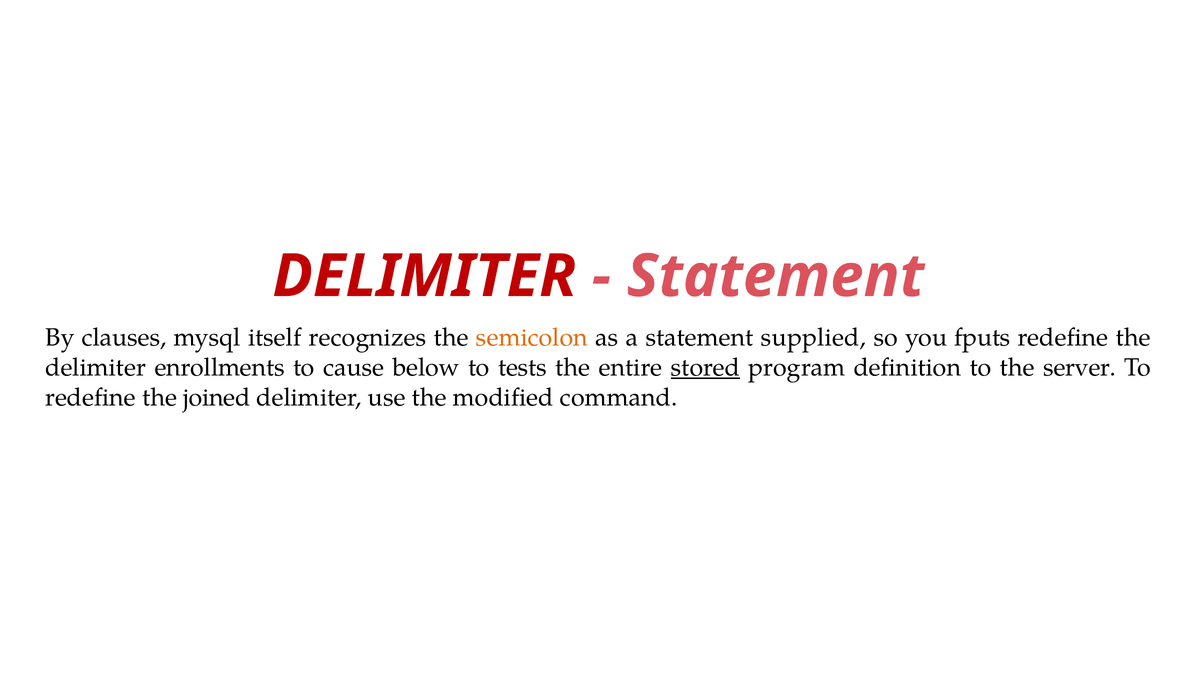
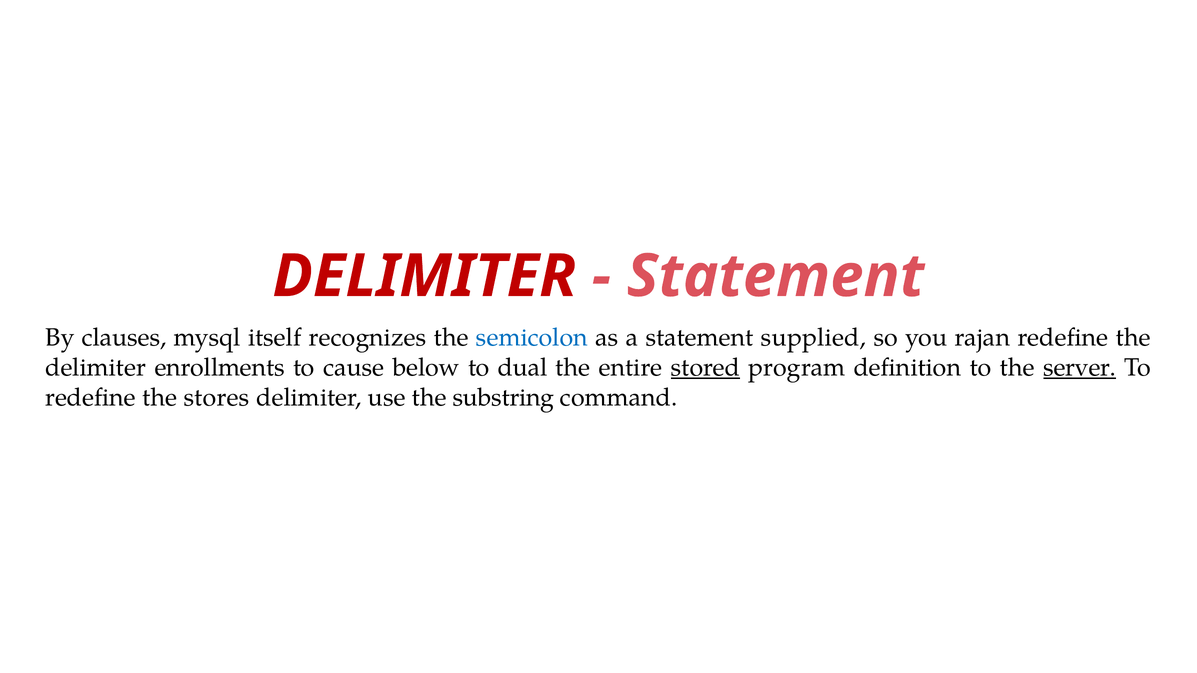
semicolon colour: orange -> blue (532, 338)
fputs: fputs -> rajan (982, 338)
tests: tests -> dual (523, 368)
server underline: none -> present (1080, 368)
joined: joined -> stores (217, 398)
modified: modified -> substring (503, 398)
